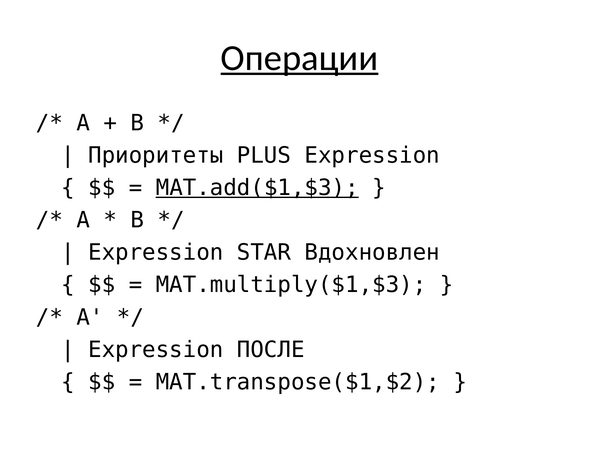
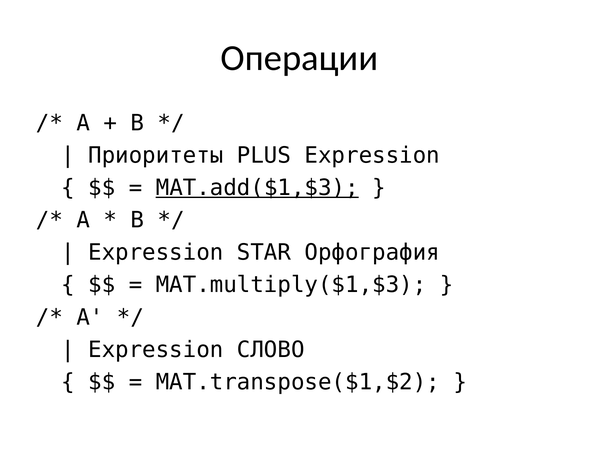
Операции underline: present -> none (299, 58)
Вдохновлен: Вдохновлен -> Орфография (372, 252)
ПОСЛЕ: ПОСЛЕ -> СЛОВО (271, 349)
